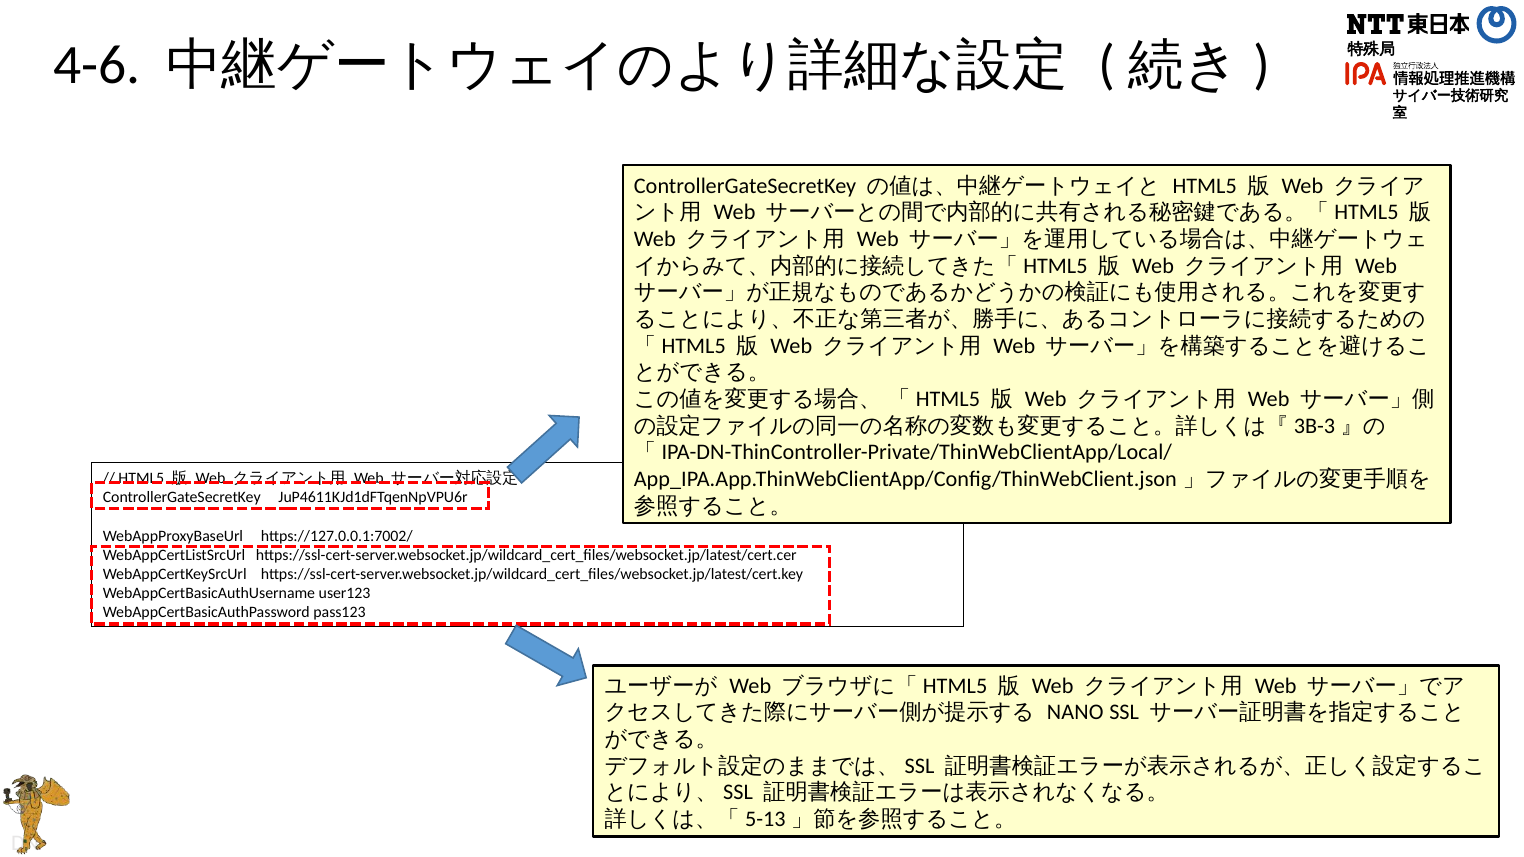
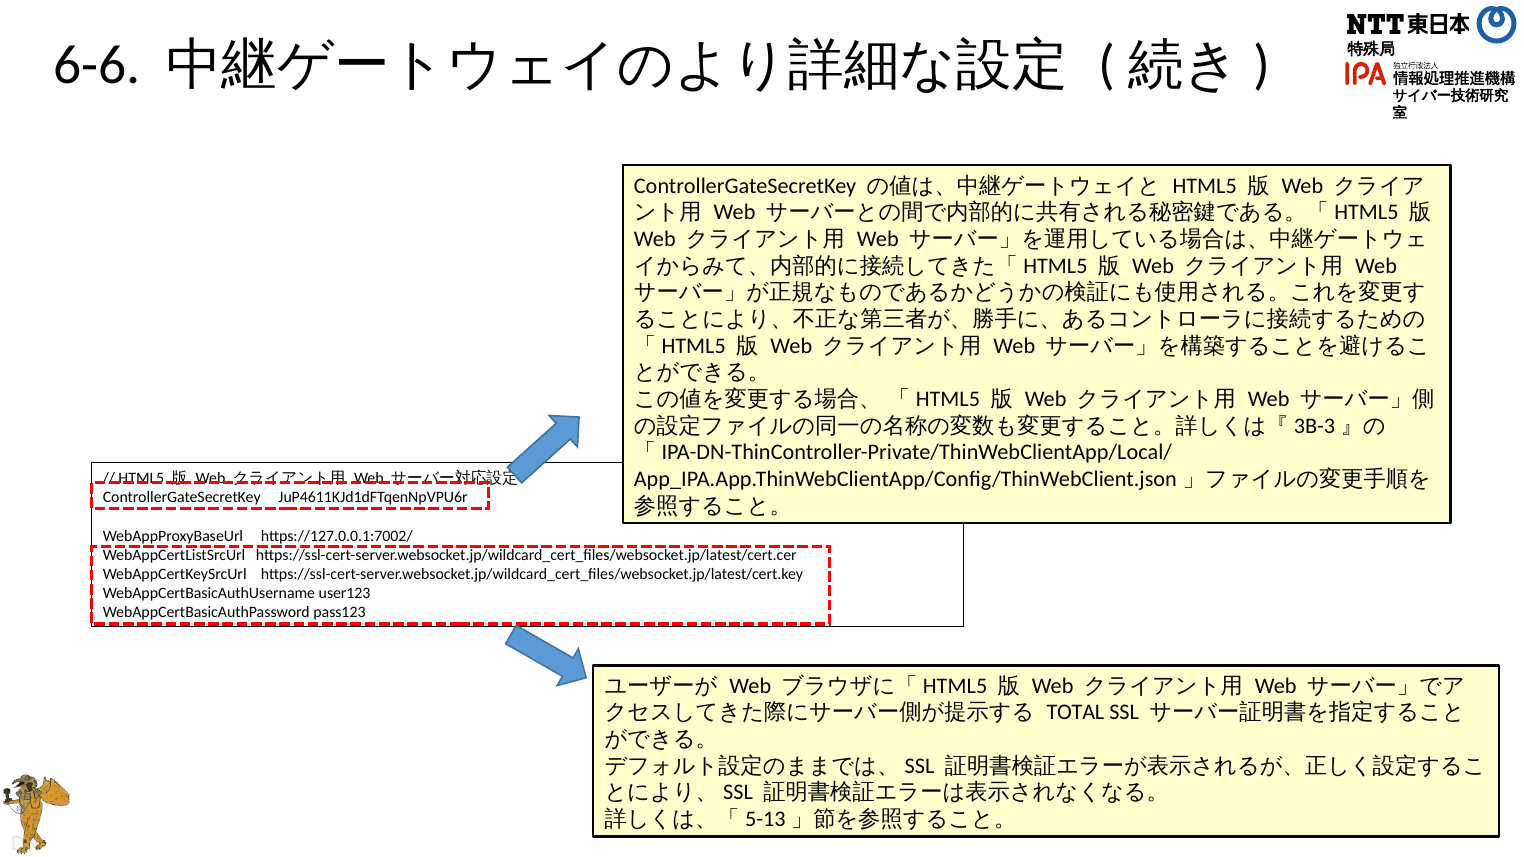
4-6: 4-6 -> 6-6 (97, 65)
NANO: NANO -> TOTAL (1075, 713)
